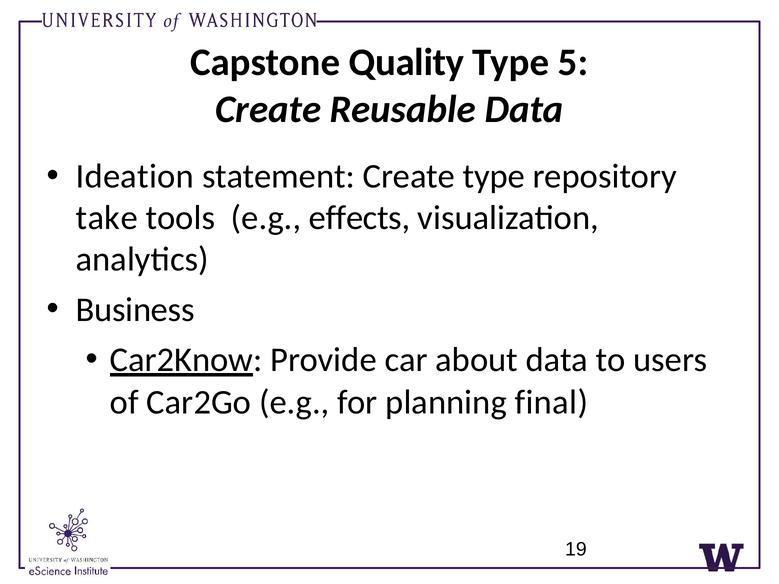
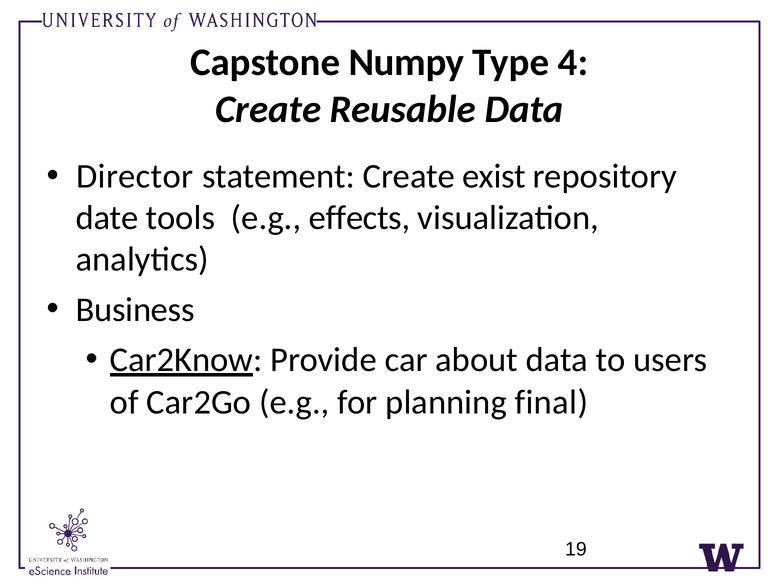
Quality: Quality -> Numpy (406, 63)
5: 5 -> 4 (573, 63)
Ideation: Ideation -> Director (135, 176)
Create type: type -> exist (494, 176)
take: take -> date (107, 218)
